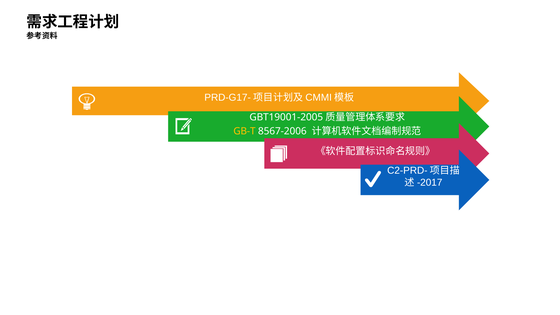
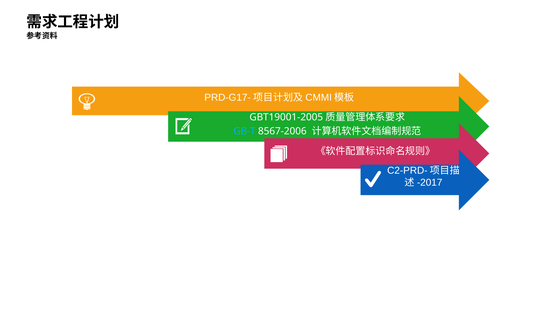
GB-T colour: yellow -> light blue (244, 131)
